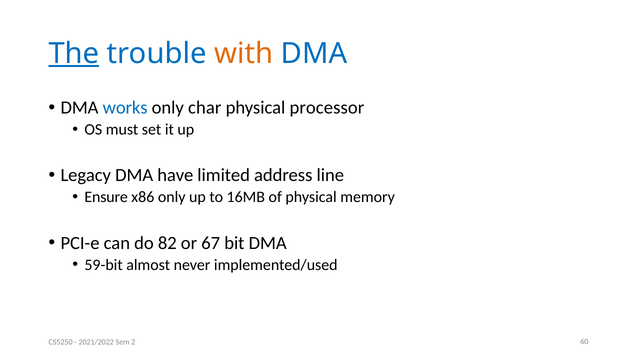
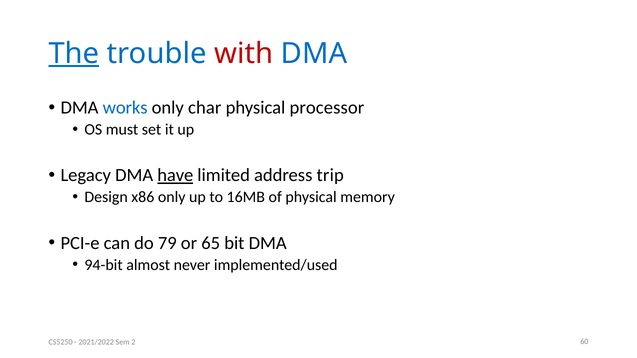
with colour: orange -> red (244, 54)
have underline: none -> present (175, 175)
line: line -> trip (330, 175)
Ensure: Ensure -> Design (106, 197)
82: 82 -> 79 (167, 243)
67: 67 -> 65 (211, 243)
59-bit: 59-bit -> 94-bit (104, 265)
